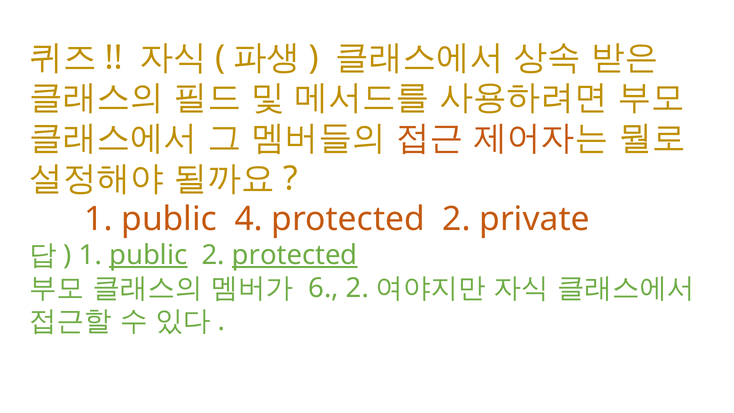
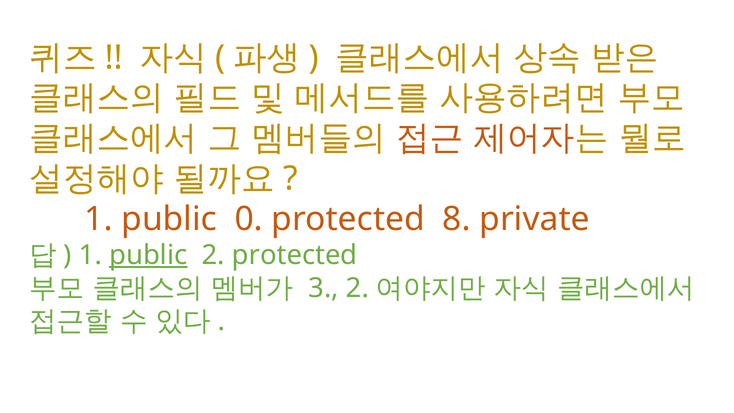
4: 4 -> 0 (249, 219)
protected 2: 2 -> 8 (456, 219)
protected underline: present -> none (295, 255)
6: 6 -> 3 (324, 288)
